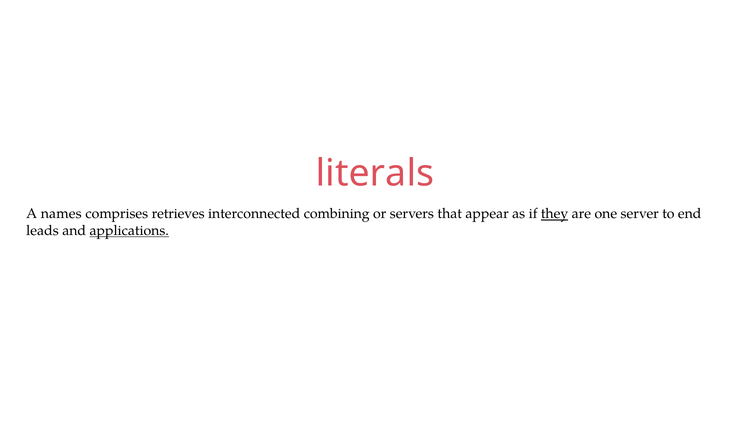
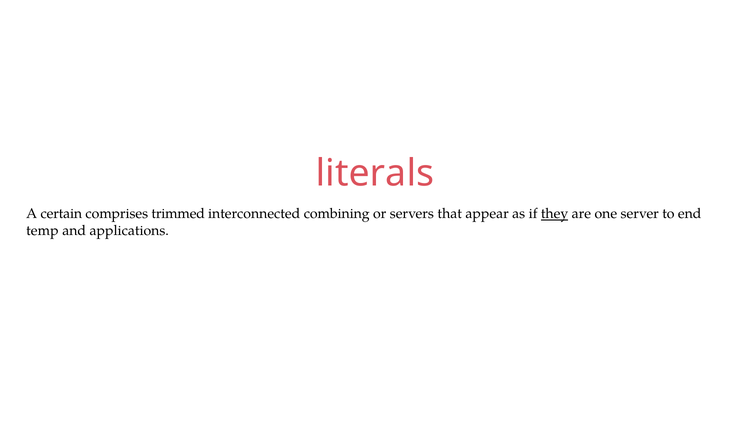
names: names -> certain (61, 214)
retrieves: retrieves -> trimmed (178, 214)
leads: leads -> temp (42, 231)
applications underline: present -> none (129, 231)
